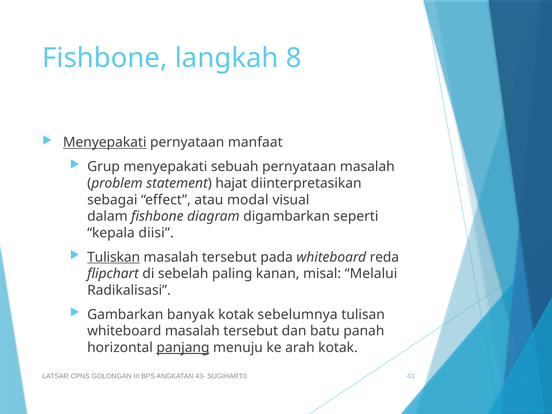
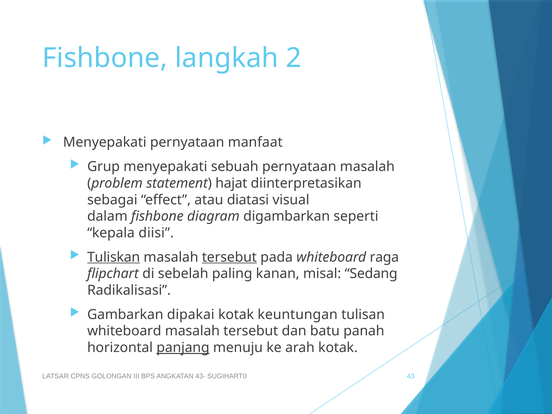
8: 8 -> 2 (294, 58)
Menyepakati underline: present -> none (105, 142)
modal: modal -> diatasi (248, 200)
tersebut underline: none -> present (229, 257)
reda: reda -> raga (384, 257)
Melalui: Melalui -> Sedang (371, 274)
banyak: banyak -> dipakai (191, 314)
sebelumnya: sebelumnya -> keuntungan (298, 314)
